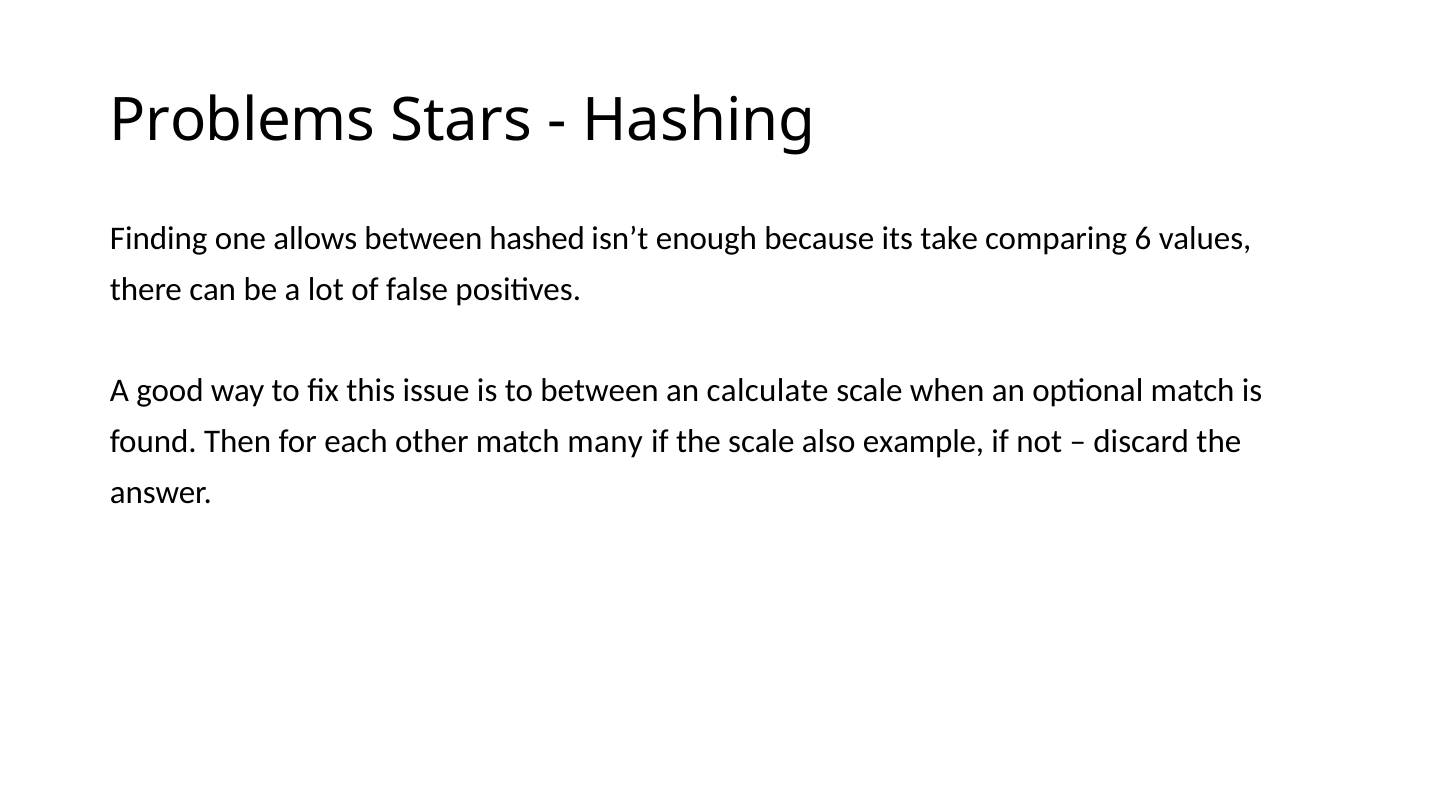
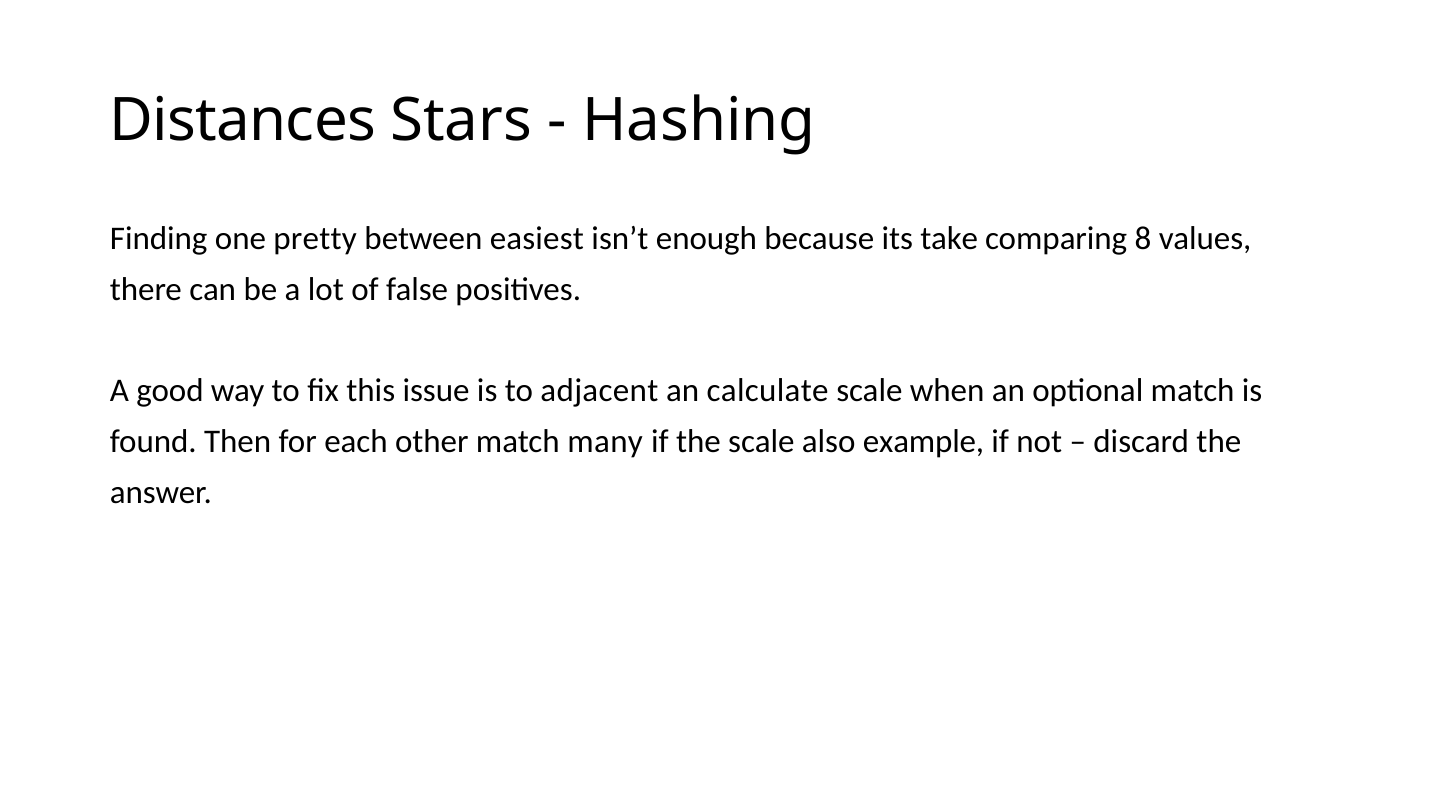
Problems: Problems -> Distances (243, 121)
allows: allows -> pretty (315, 239)
hashed: hashed -> easiest (537, 239)
6: 6 -> 8 (1143, 239)
to between: between -> adjacent (599, 391)
